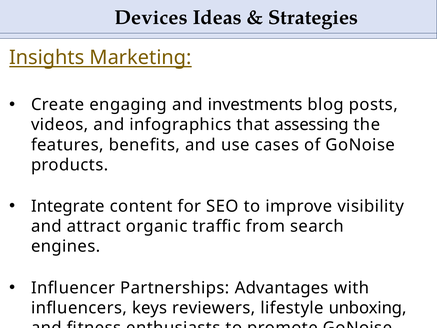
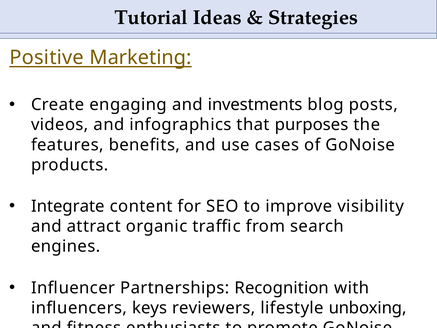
Devices: Devices -> Tutorial (151, 18)
Insights: Insights -> Positive (47, 58)
assessing: assessing -> purposes (312, 125)
Advantages: Advantages -> Recognition (282, 288)
